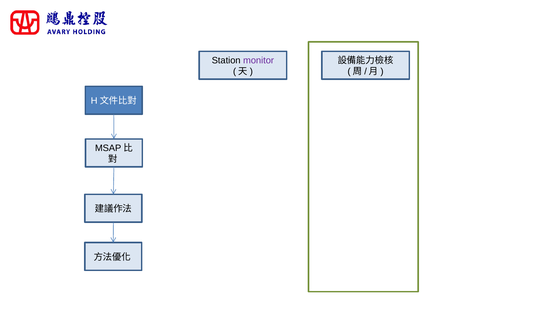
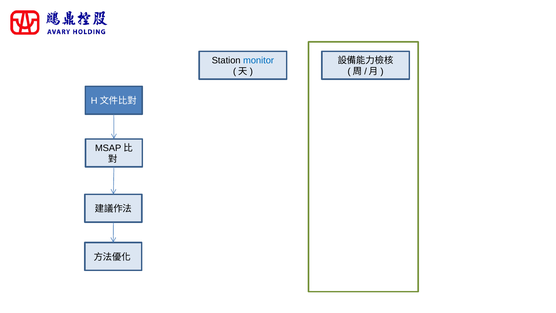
monitor colour: purple -> blue (259, 60)
